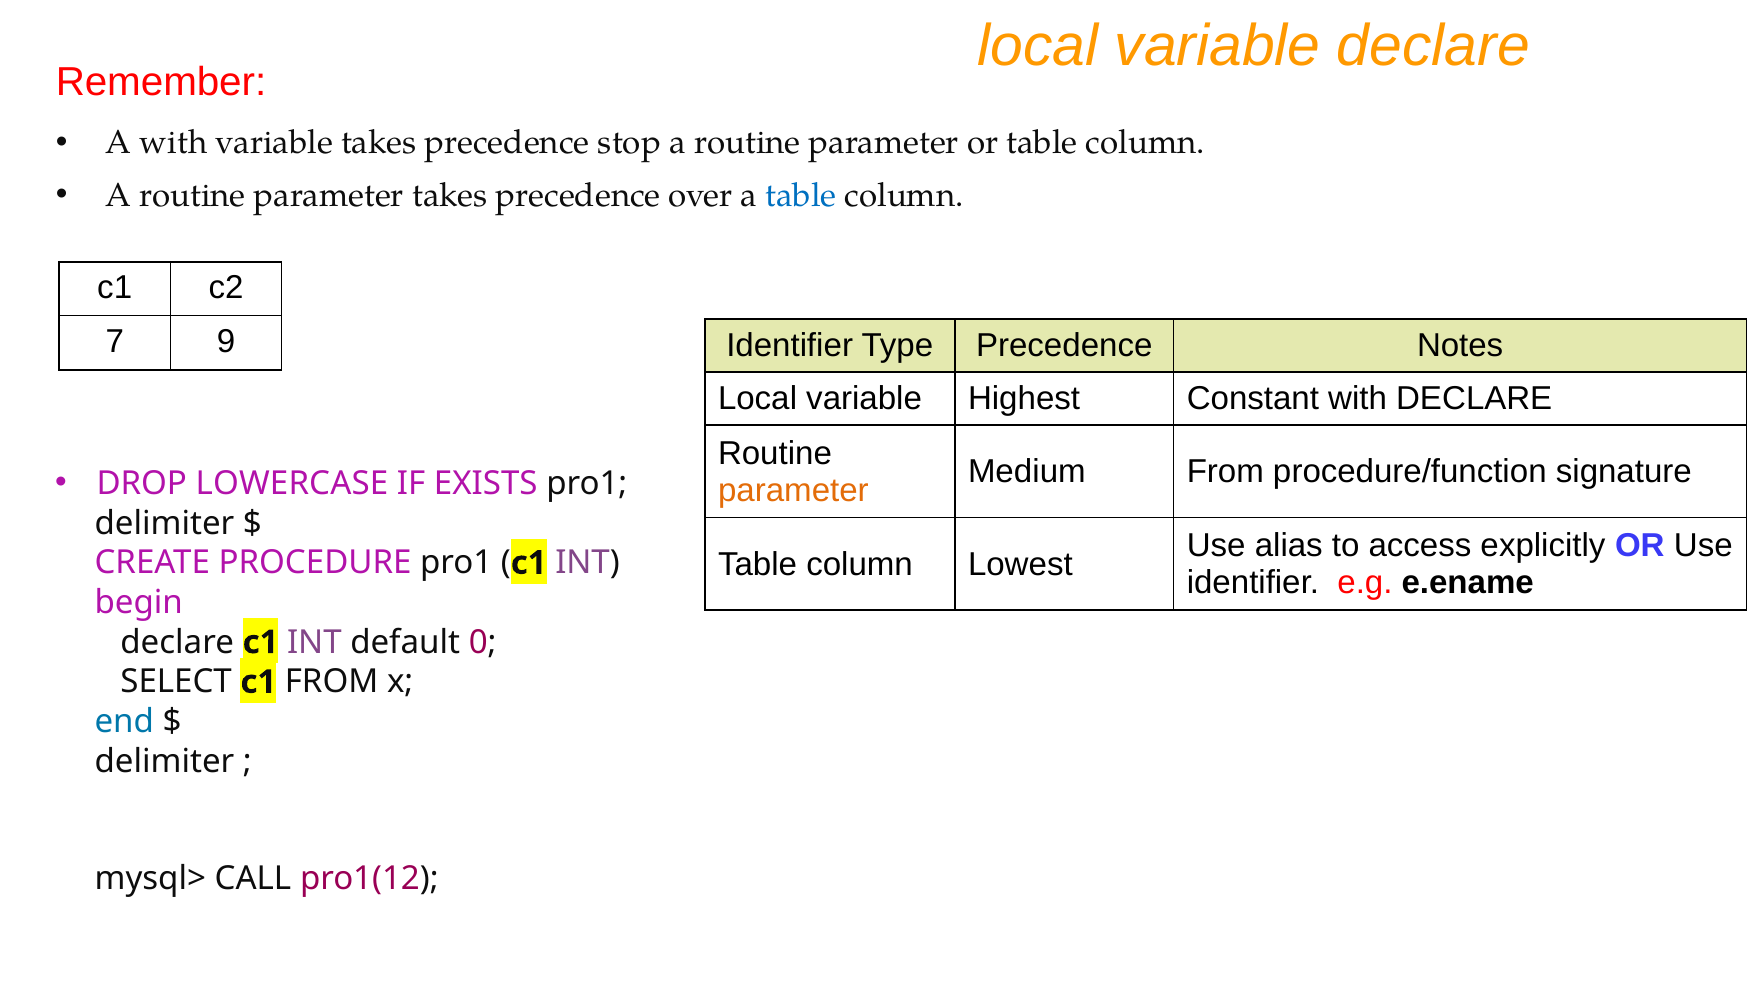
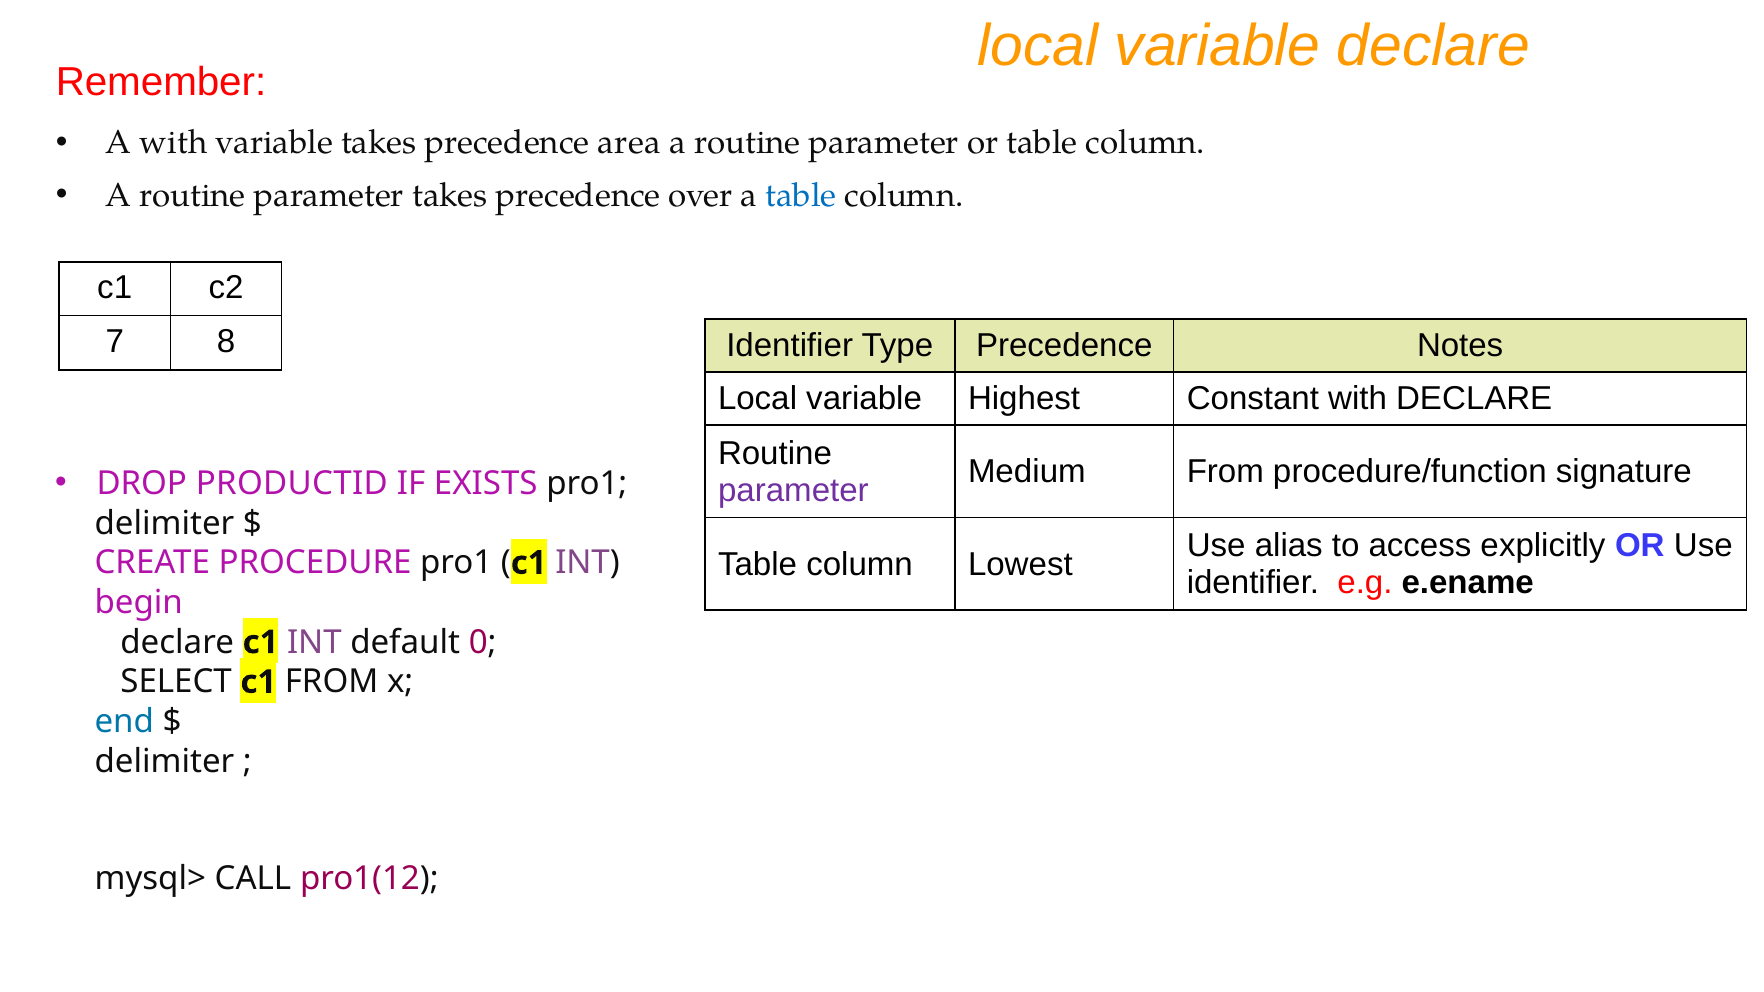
stop: stop -> area (629, 143)
9: 9 -> 8 (226, 341)
LOWERCASE: LOWERCASE -> PRODUCTID (292, 484)
parameter colour: orange -> purple (793, 490)
